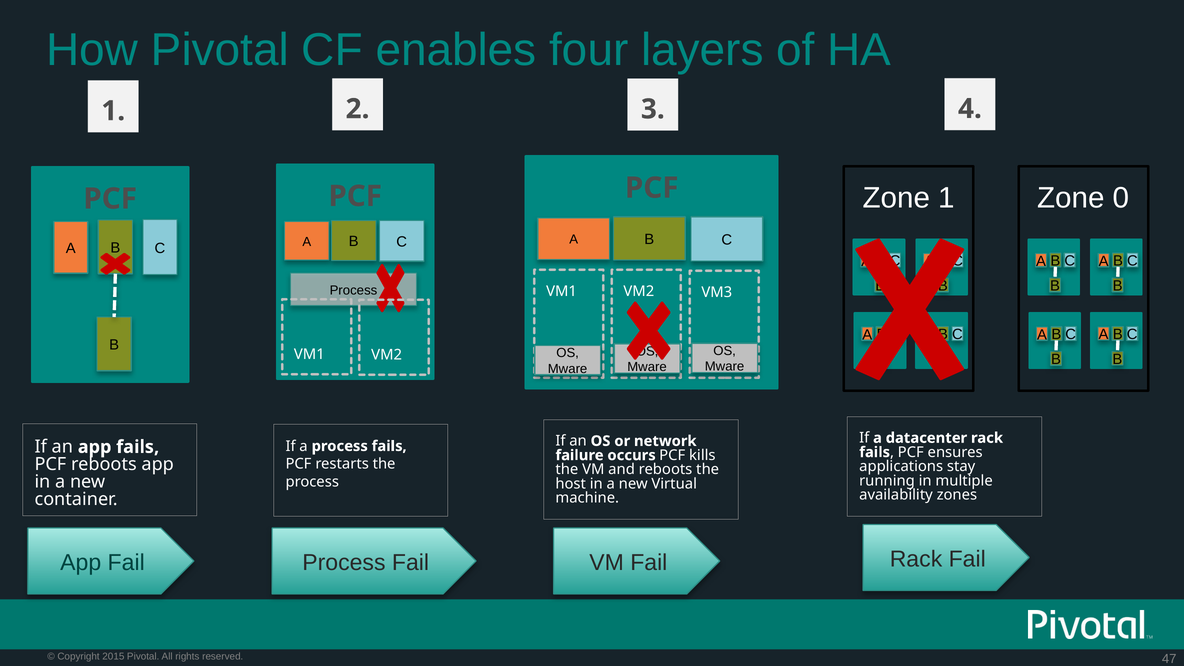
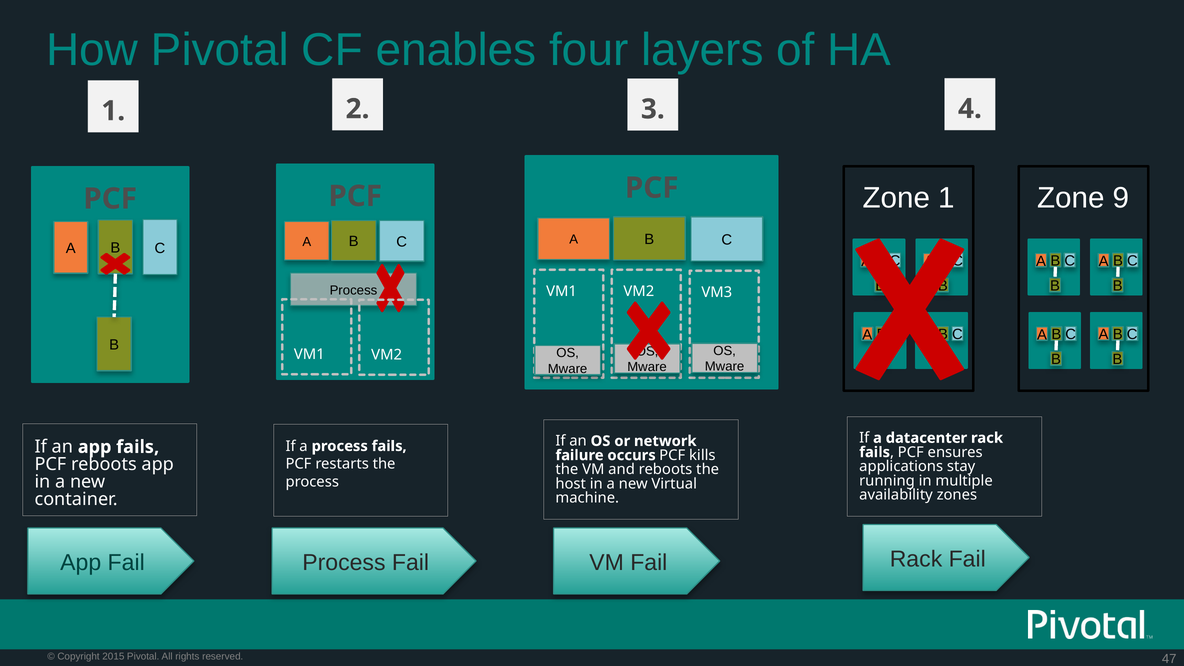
0: 0 -> 9 (1121, 198)
